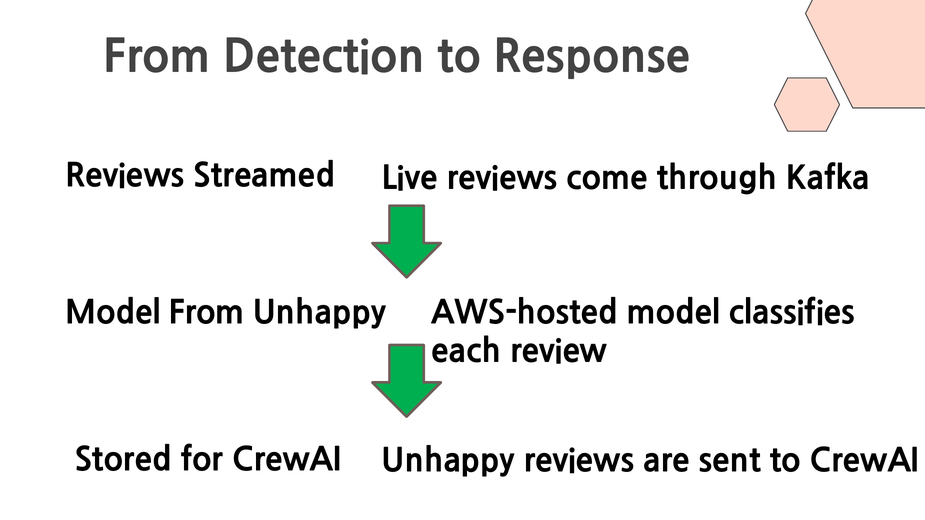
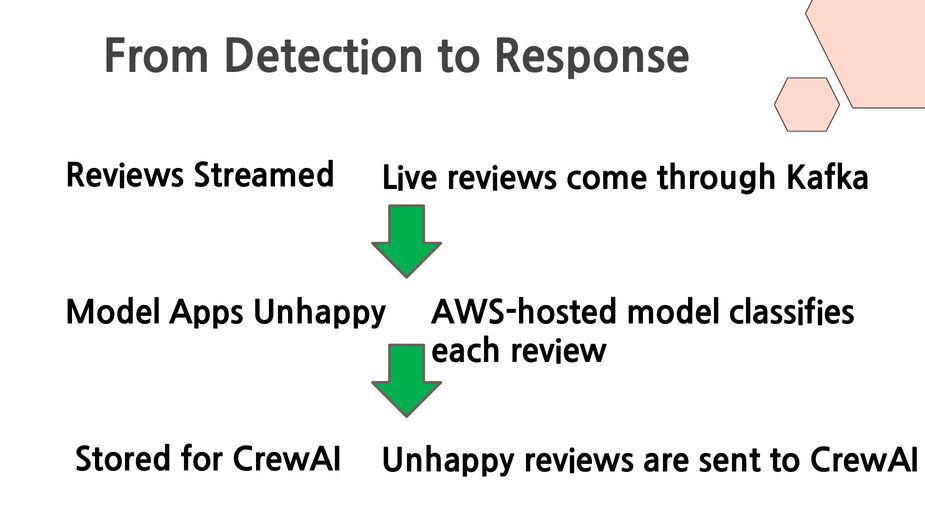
Model From: From -> Apps (207, 313)
